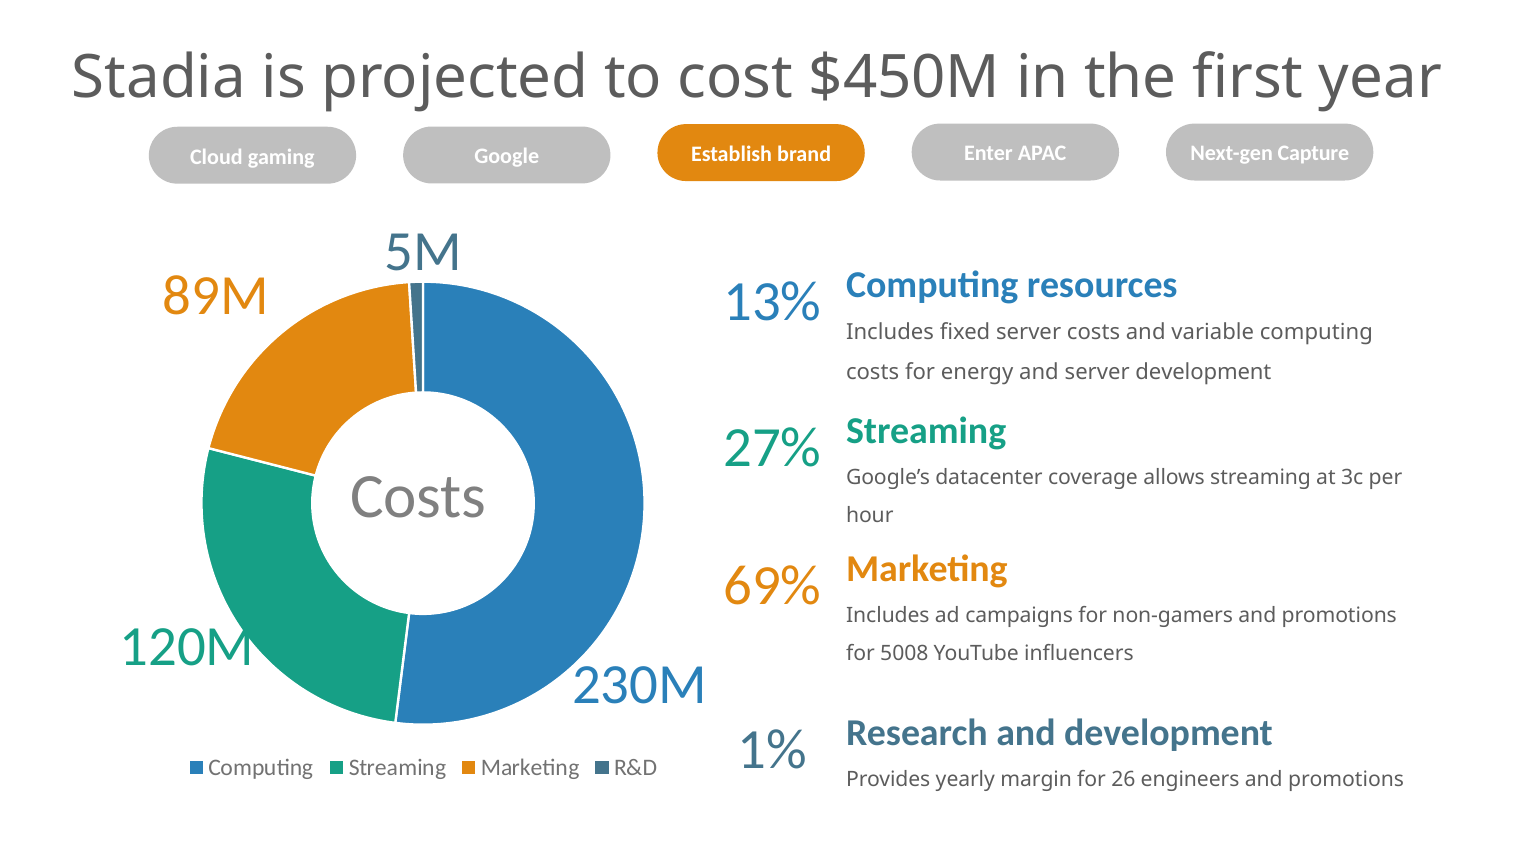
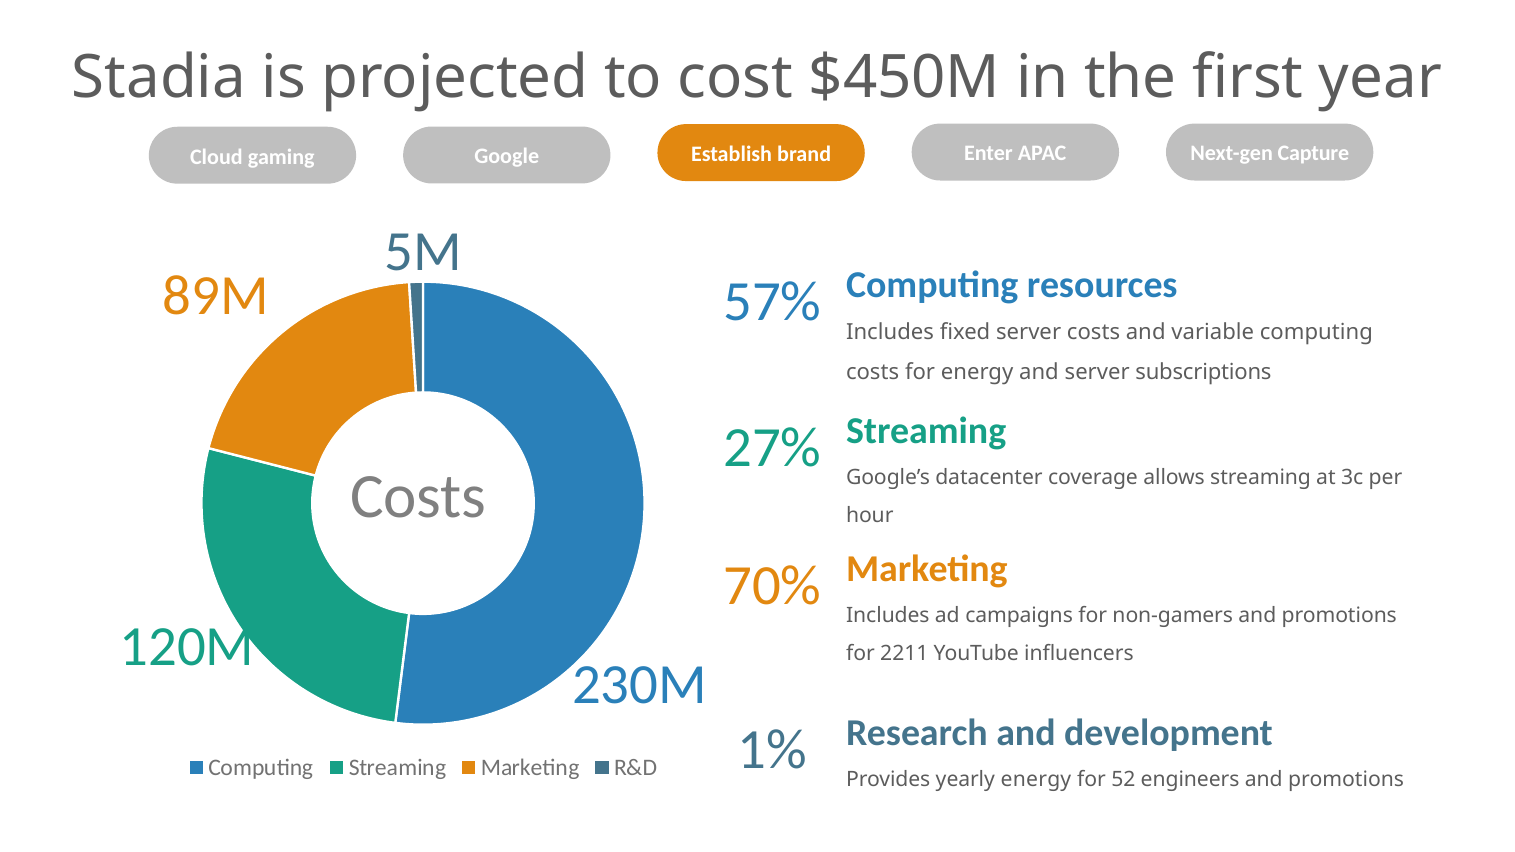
13%: 13% -> 57% (772, 301)
server development: development -> subscriptions (1203, 372)
69%: 69% -> 70% (772, 586)
5008: 5008 -> 2211 (904, 654)
yearly margin: margin -> energy (1036, 780)
26: 26 -> 52 (1123, 780)
